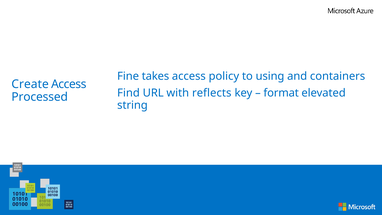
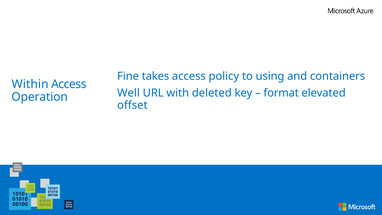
Create: Create -> Within (30, 84)
Find: Find -> Well (128, 93)
reflects: reflects -> deleted (212, 93)
Processed: Processed -> Operation (40, 97)
string: string -> offset (132, 105)
